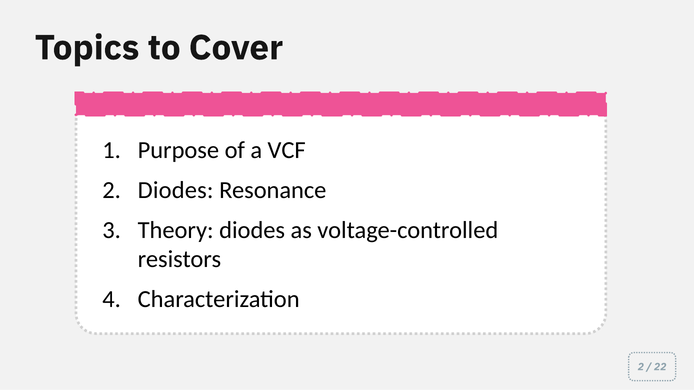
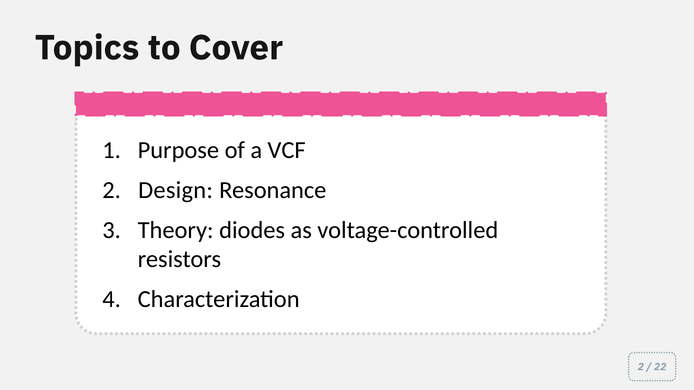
Diodes: Diodes -> Design (176, 190)
